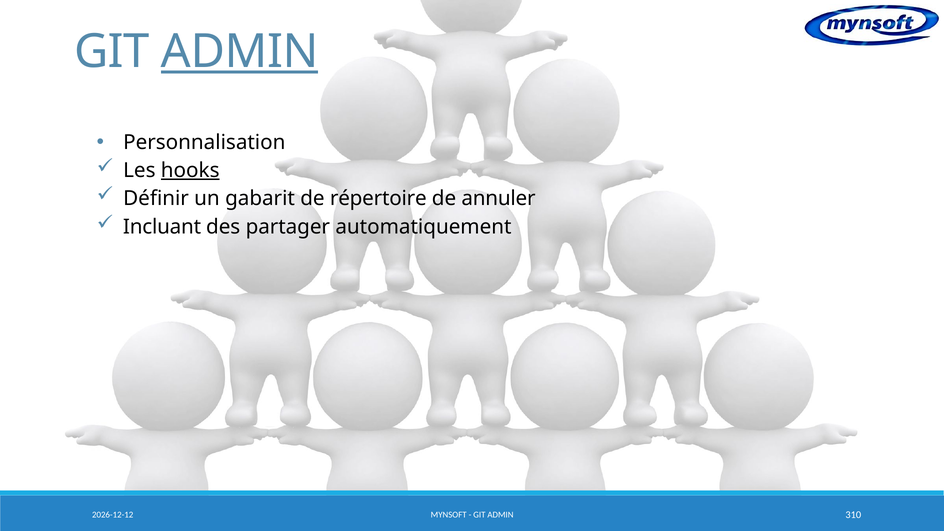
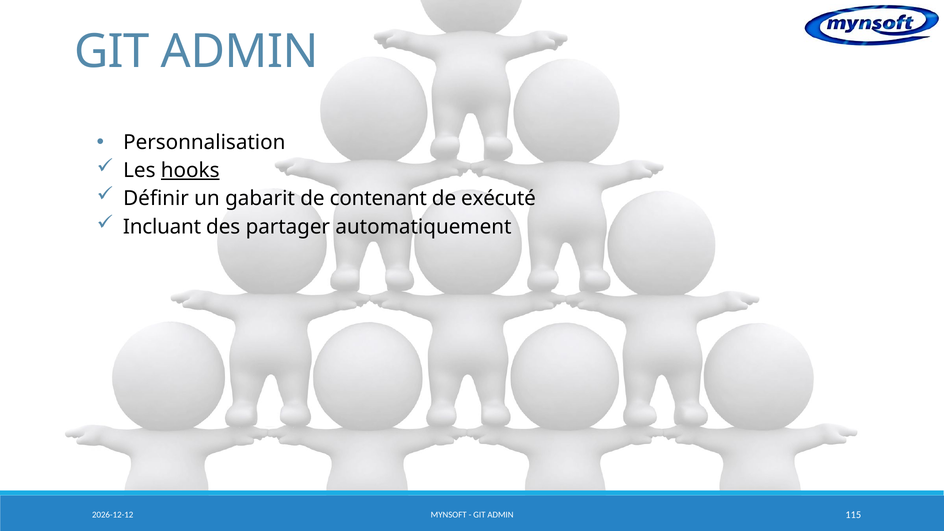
ADMIN underline: present -> none (240, 52)
répertoire: répertoire -> contenant (378, 199)
annuler: annuler -> exécuté (498, 199)
310: 310 -> 115 (853, 515)
